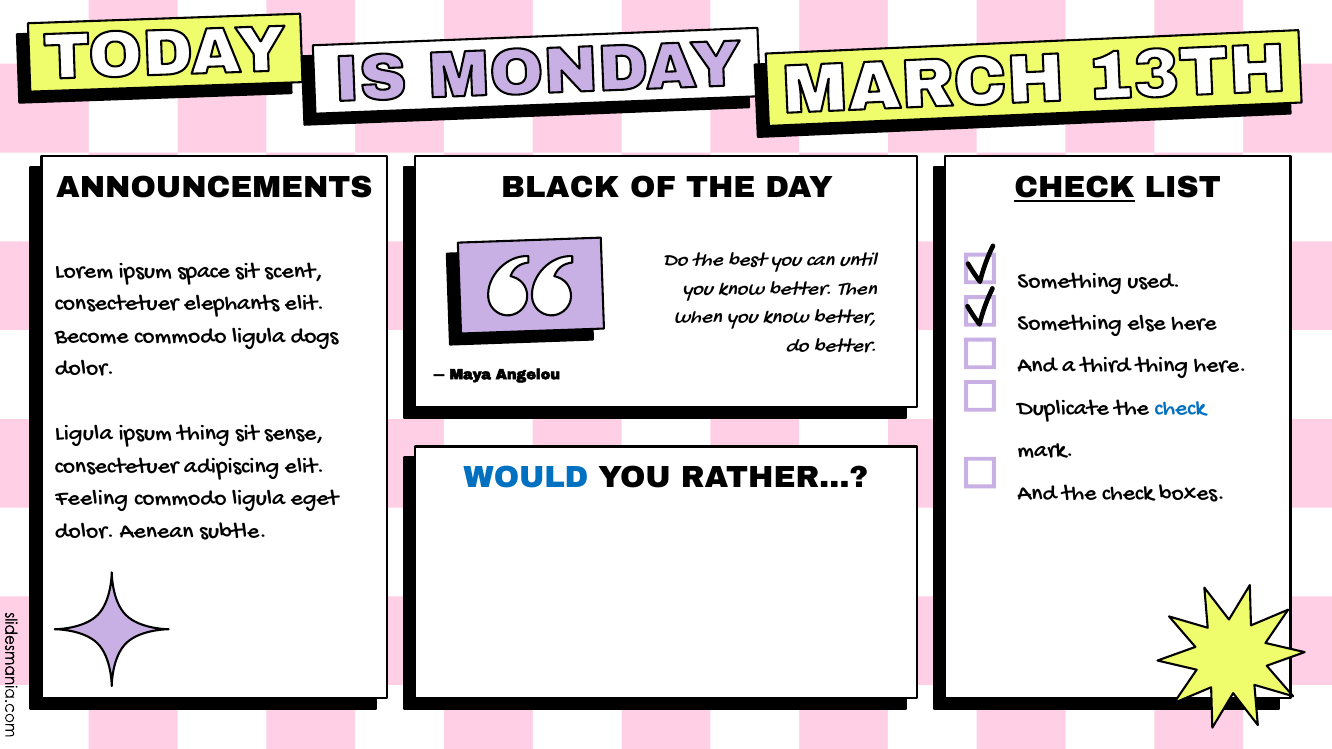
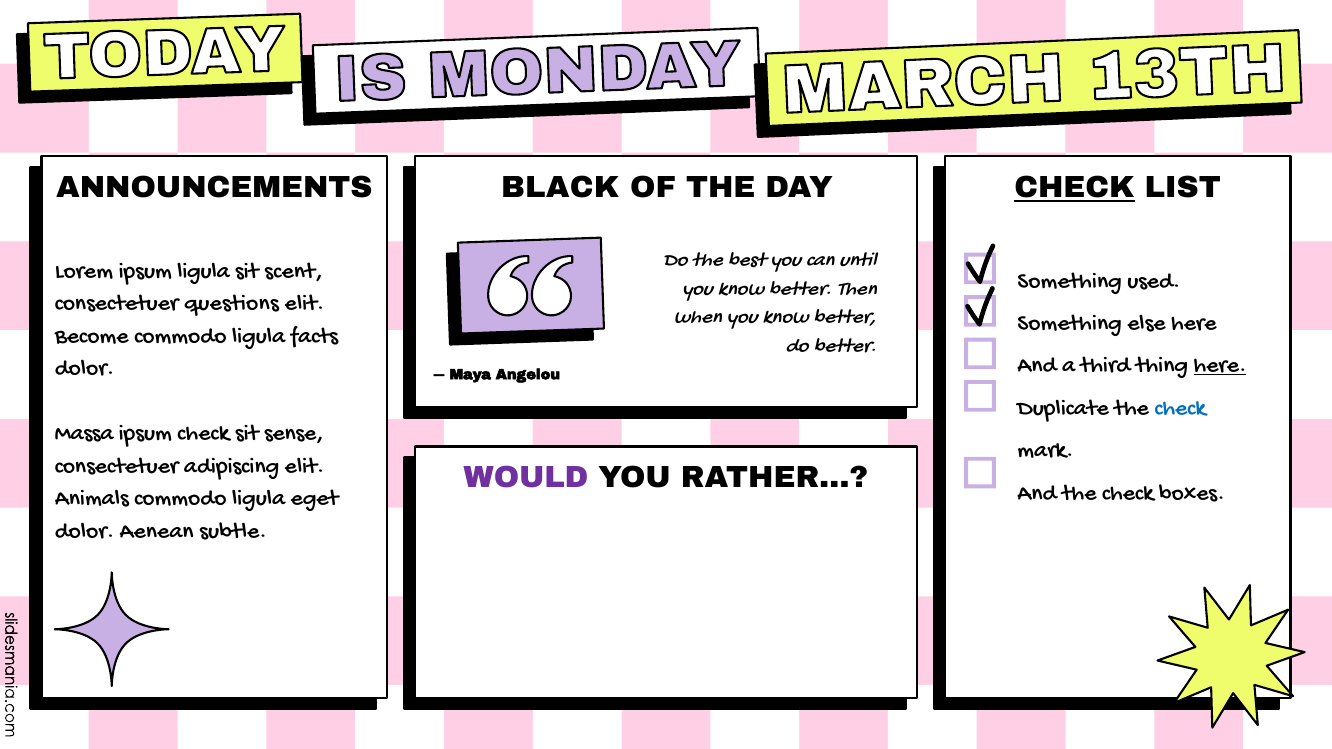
ipsum space: space -> ligula (204, 269)
elephants: elephants -> questions (231, 302)
dogs: dogs -> facts (314, 334)
here underline: none -> present (1220, 364)
Ligula: Ligula -> Massa (84, 432)
ipsum thing: thing -> check (203, 432)
WOULD colour: blue -> purple (526, 478)
Feeling: Feeling -> Animals (92, 497)
